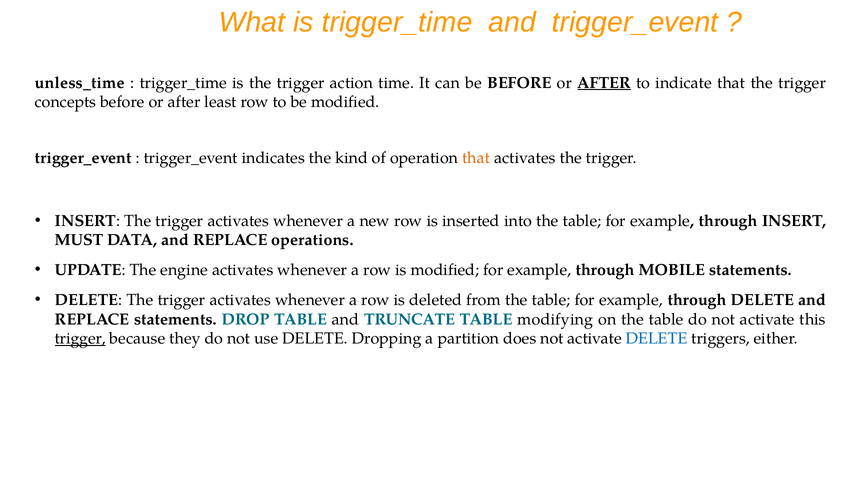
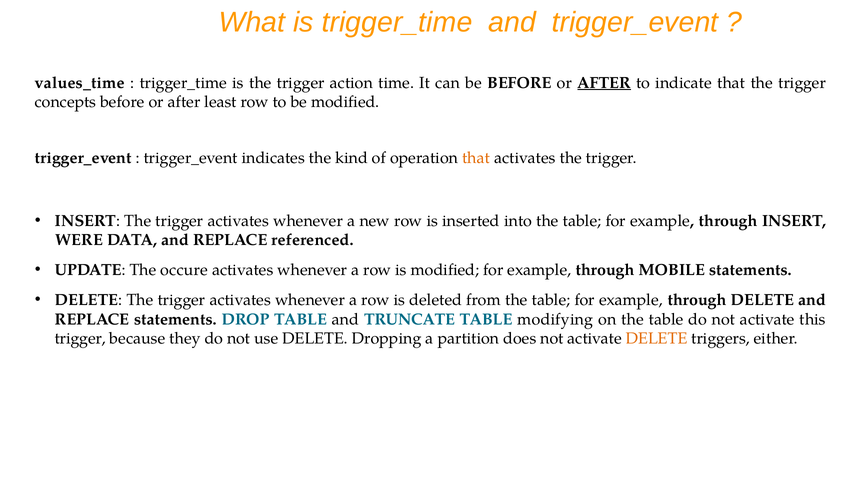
unless_time: unless_time -> values_time (80, 83)
MUST: MUST -> WERE (79, 240)
operations: operations -> referenced (313, 240)
engine: engine -> occure (184, 270)
trigger underline: present -> none (80, 339)
DELETE colour: blue -> orange (657, 339)
